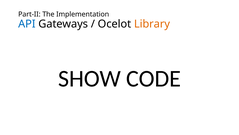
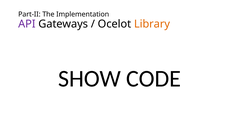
API colour: blue -> purple (27, 24)
